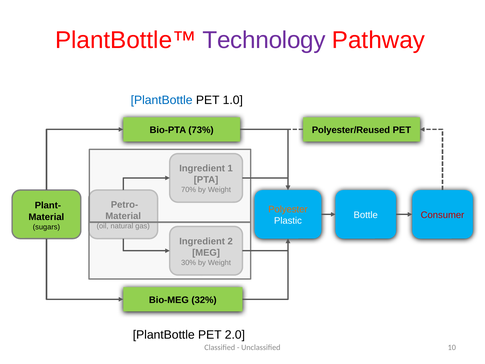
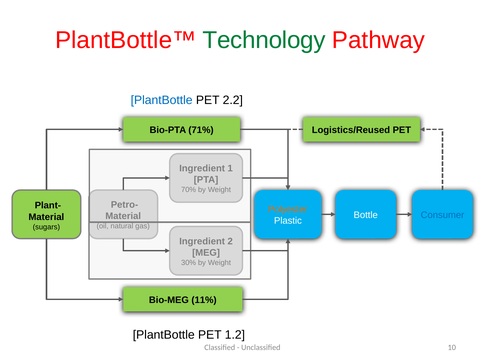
Technology colour: purple -> green (264, 40)
1.0: 1.0 -> 2.2 (233, 100)
73%: 73% -> 71% (201, 130)
Polyester/Reused: Polyester/Reused -> Logistics/Reused (351, 130)
Consumer colour: red -> blue (443, 215)
32%: 32% -> 11% (204, 300)
2.0: 2.0 -> 1.2 (235, 334)
